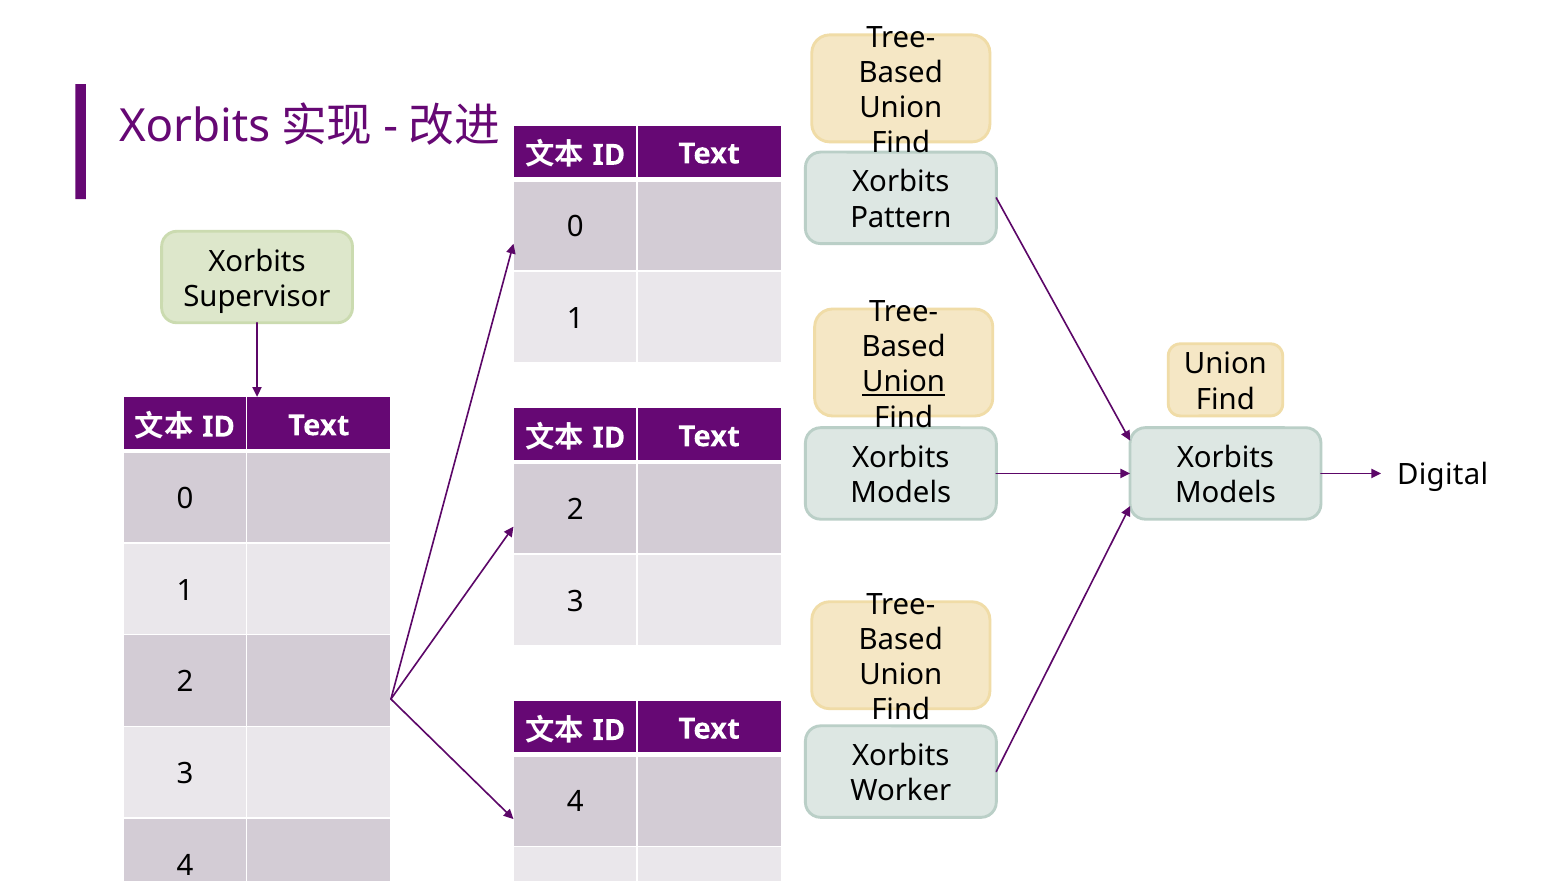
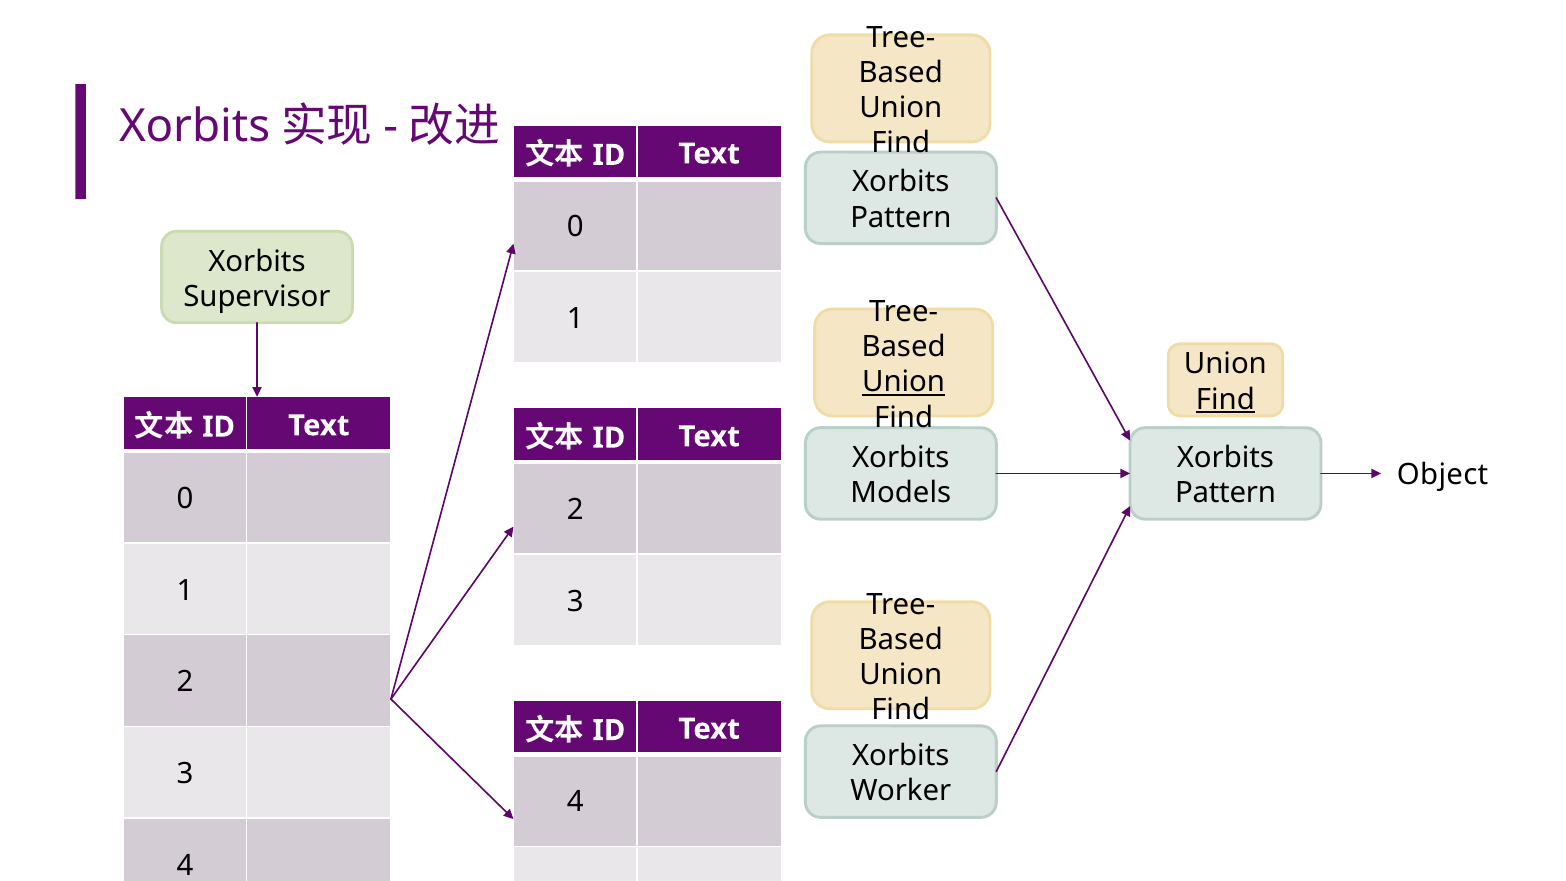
Find underline: none -> present (1225, 399)
Digital: Digital -> Object (1443, 475)
Models: Models -> Pattern (1226, 493)
